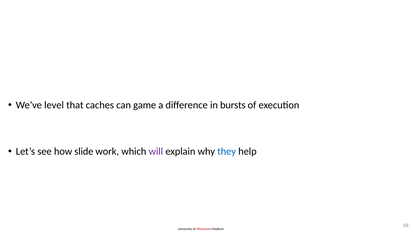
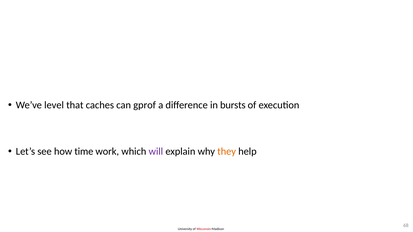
game: game -> gprof (145, 105)
slide: slide -> time (84, 152)
they colour: blue -> orange (227, 152)
